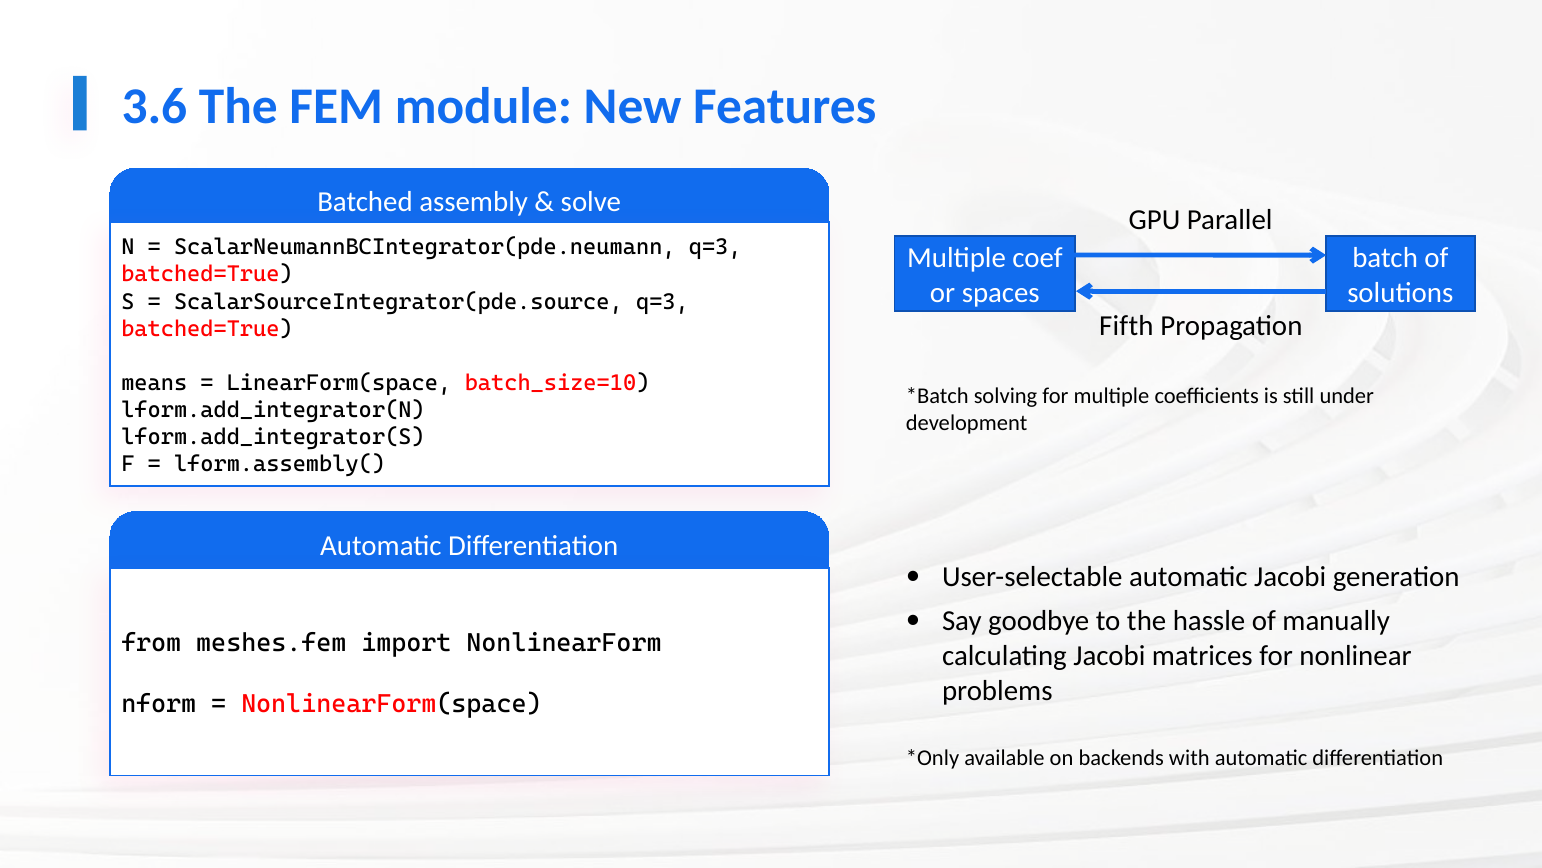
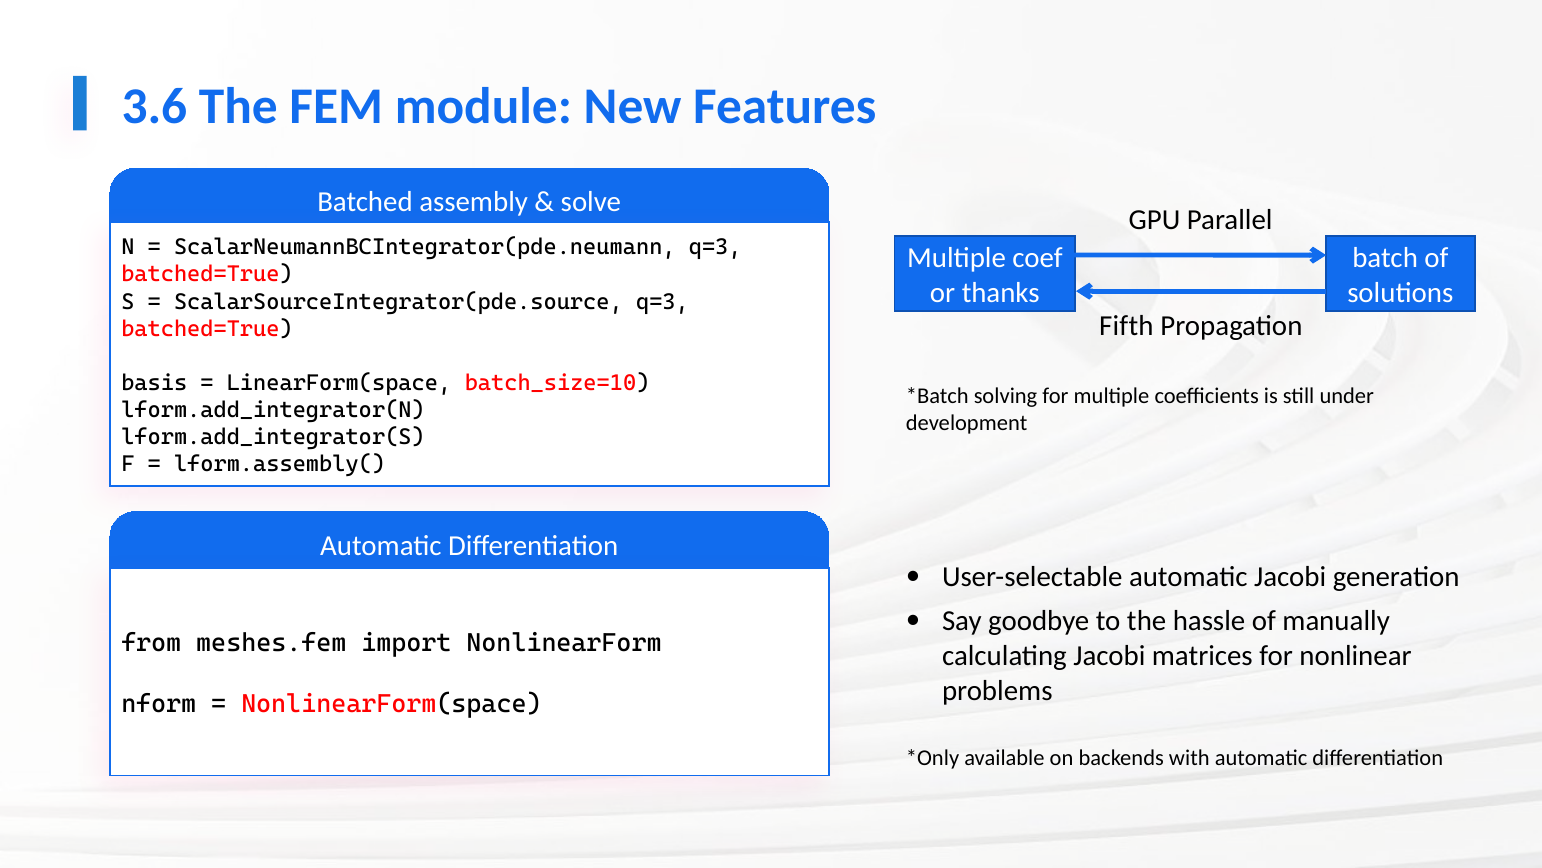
spaces: spaces -> thanks (1001, 293)
means: means -> basis (154, 382)
